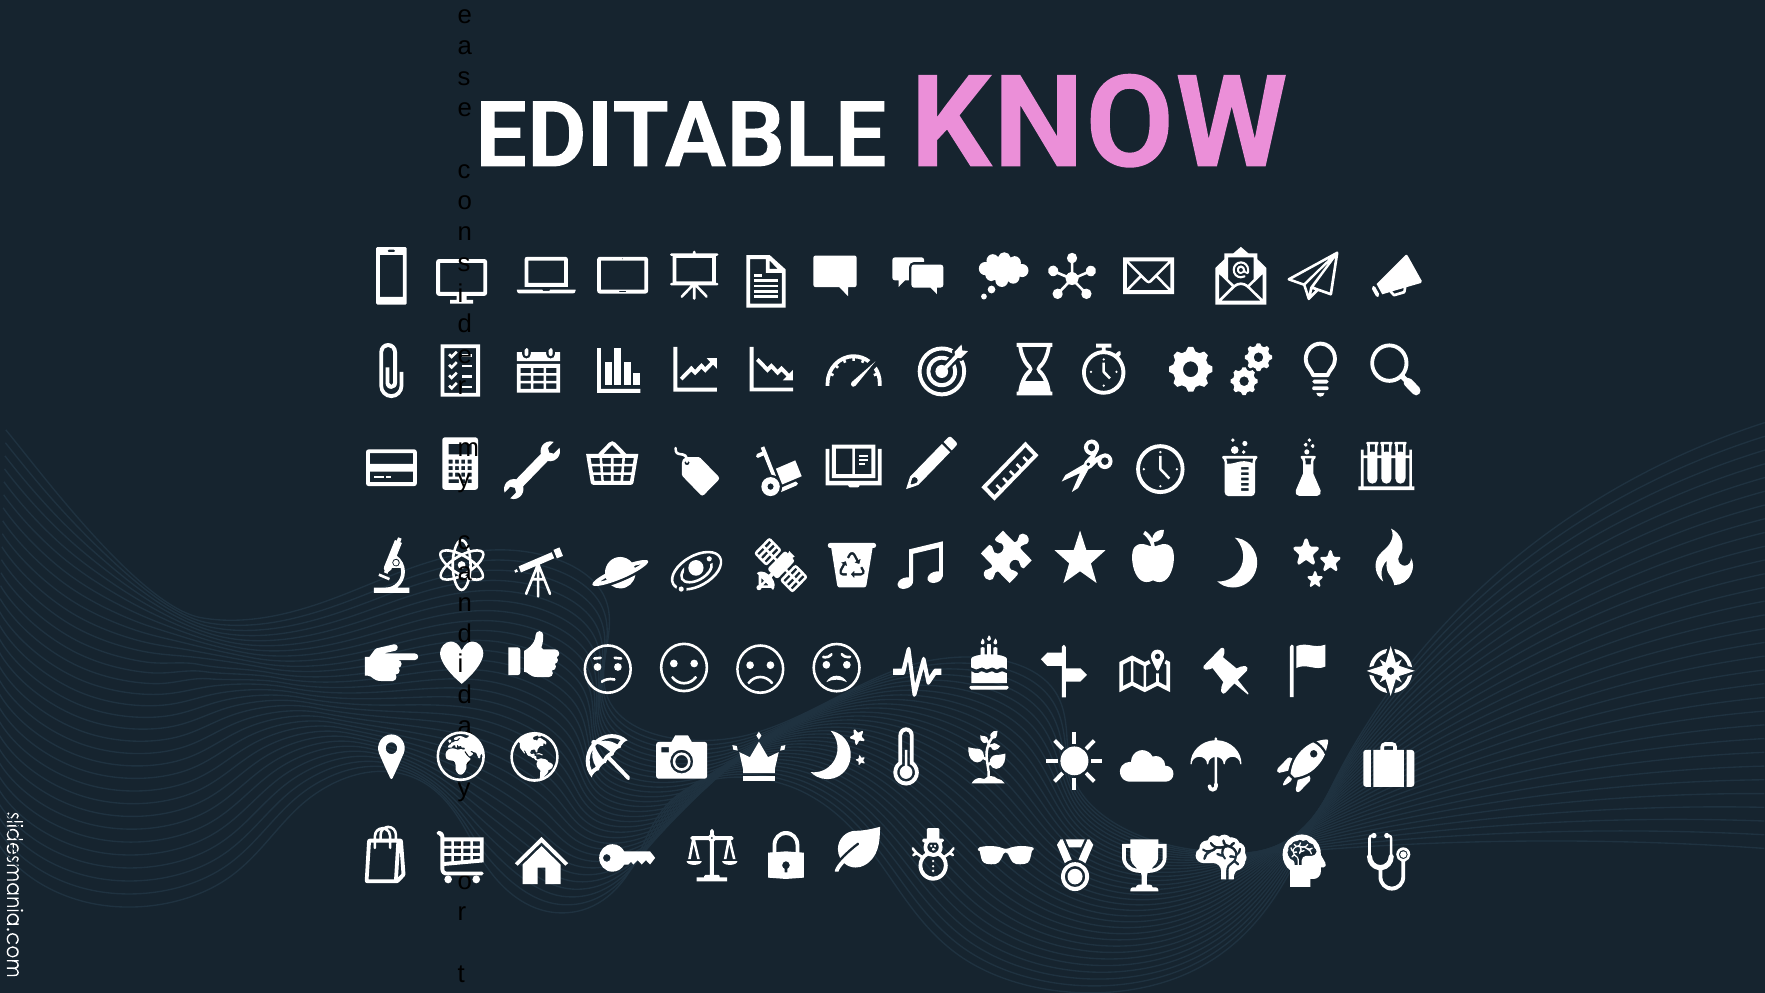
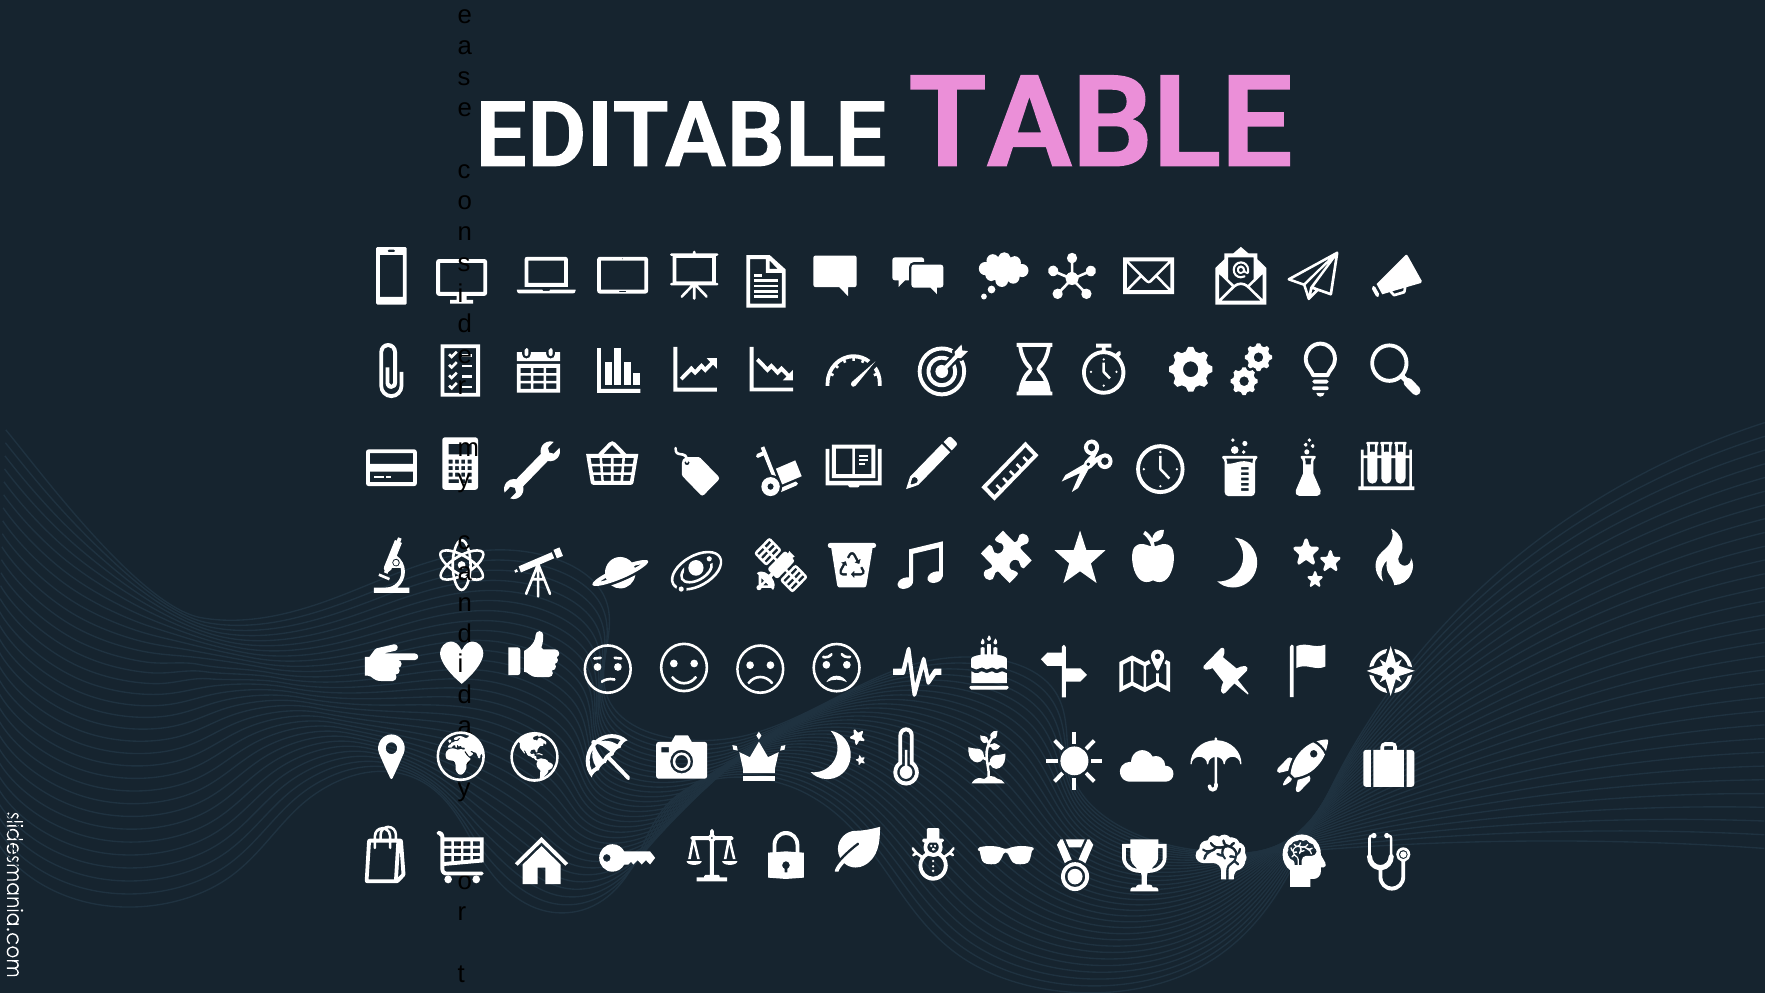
KNOW: KNOW -> TABLE (1100, 124)
